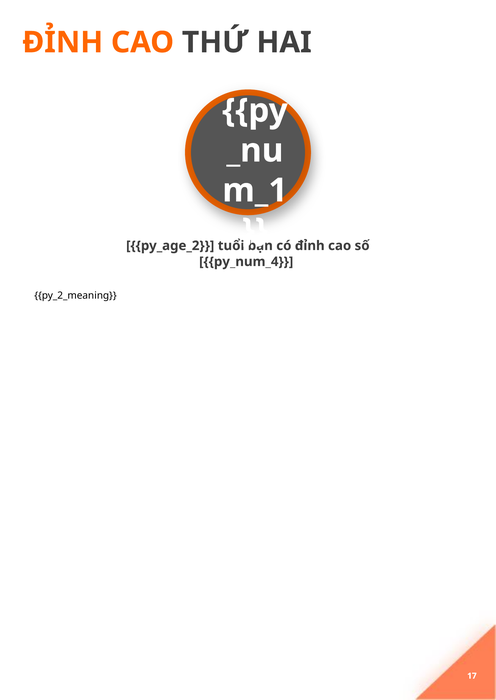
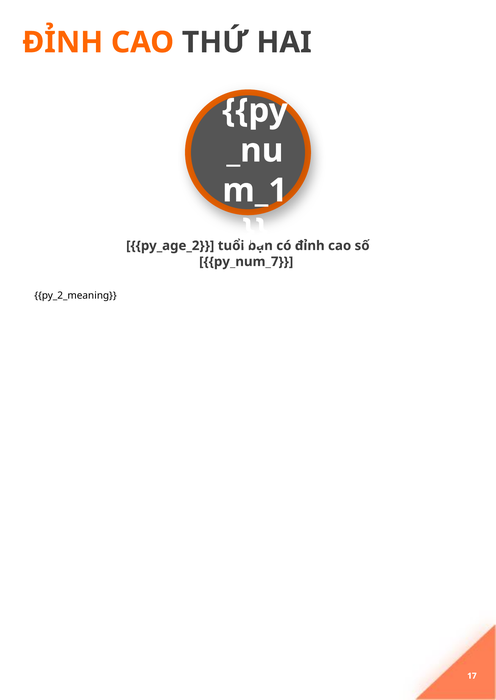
py_num_4: py_num_4 -> py_num_7 (246, 262)
